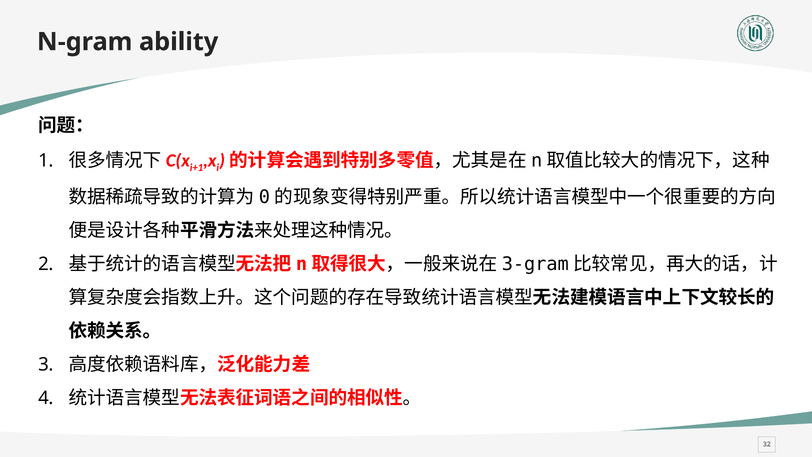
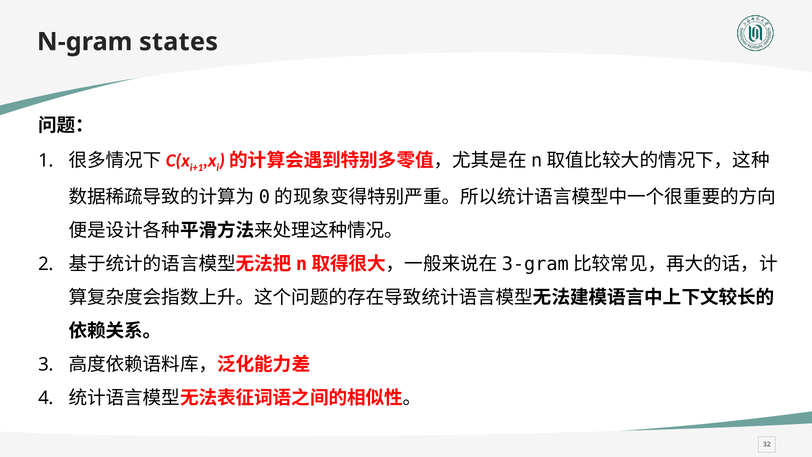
ability: ability -> states (179, 42)
